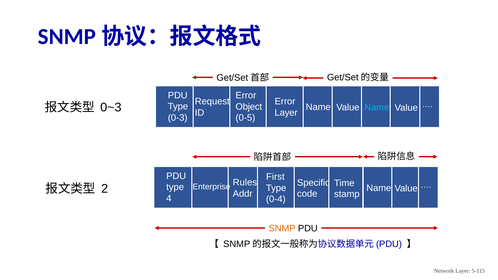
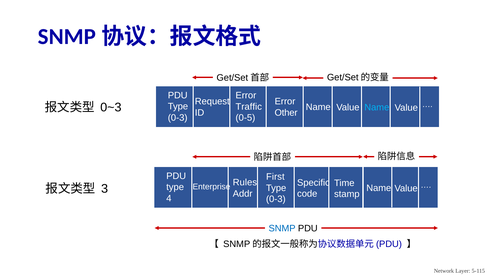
Object: Object -> Traffic (249, 107)
Layer: Layer -> Other (286, 113)
2: 2 -> 3 (105, 189)
0-4: 0-4 -> 0-3 (276, 199)
SNMP colour: orange -> blue (282, 229)
